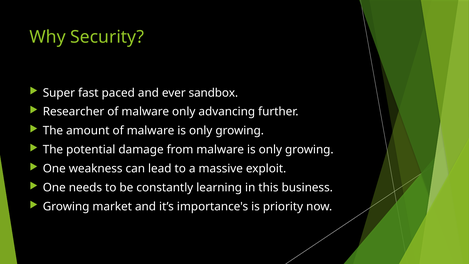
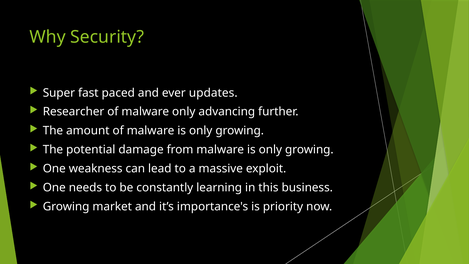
sandbox: sandbox -> updates (213, 93)
